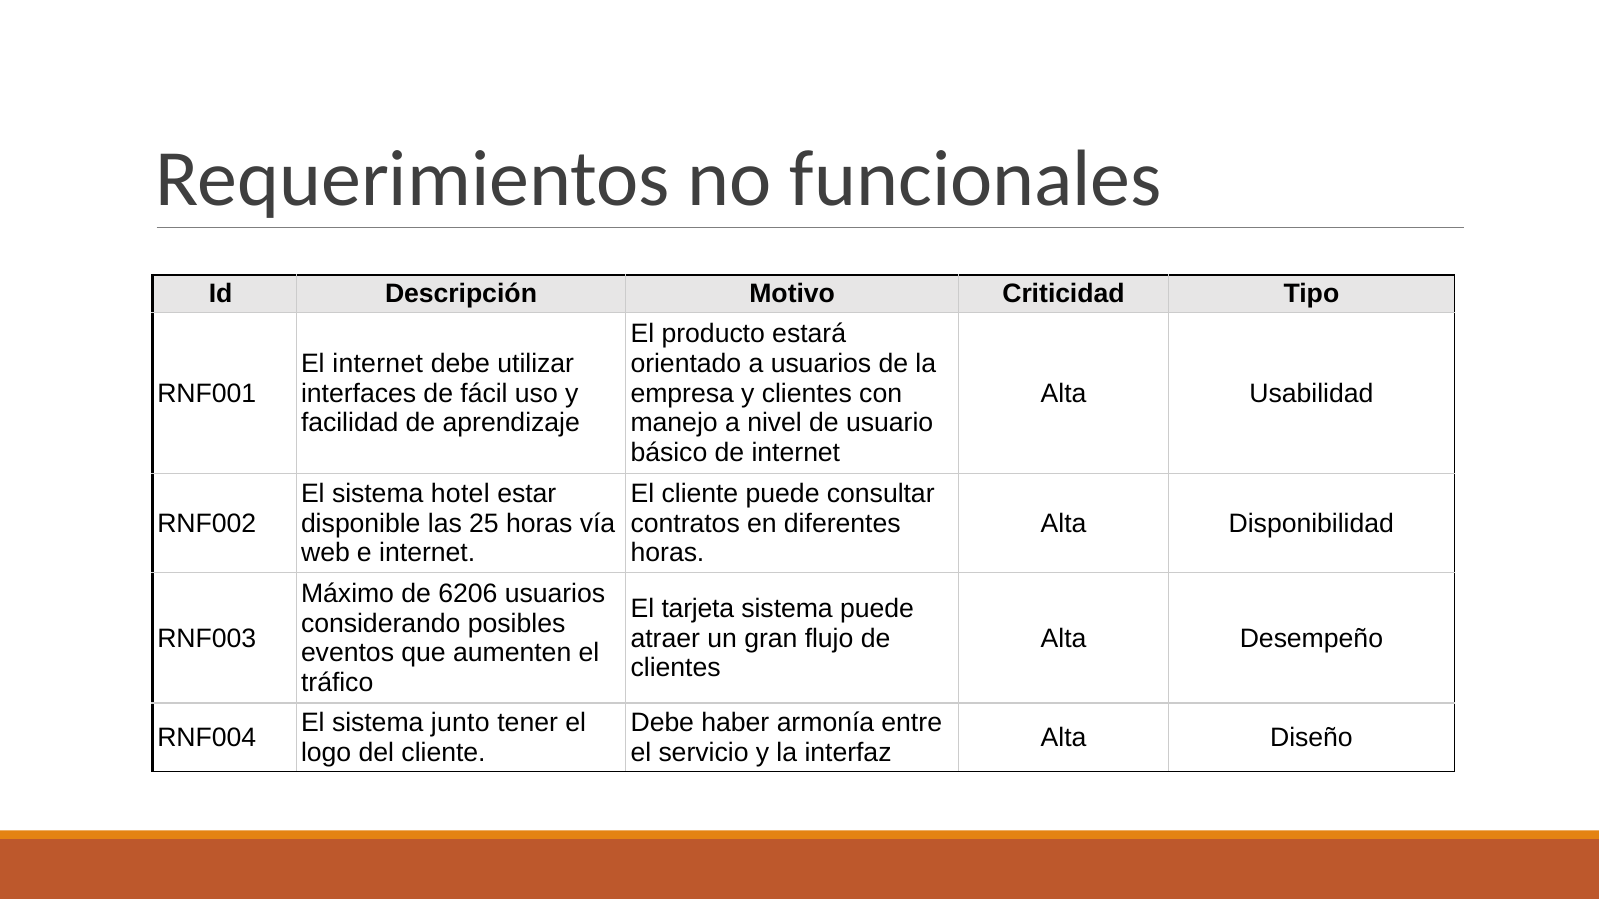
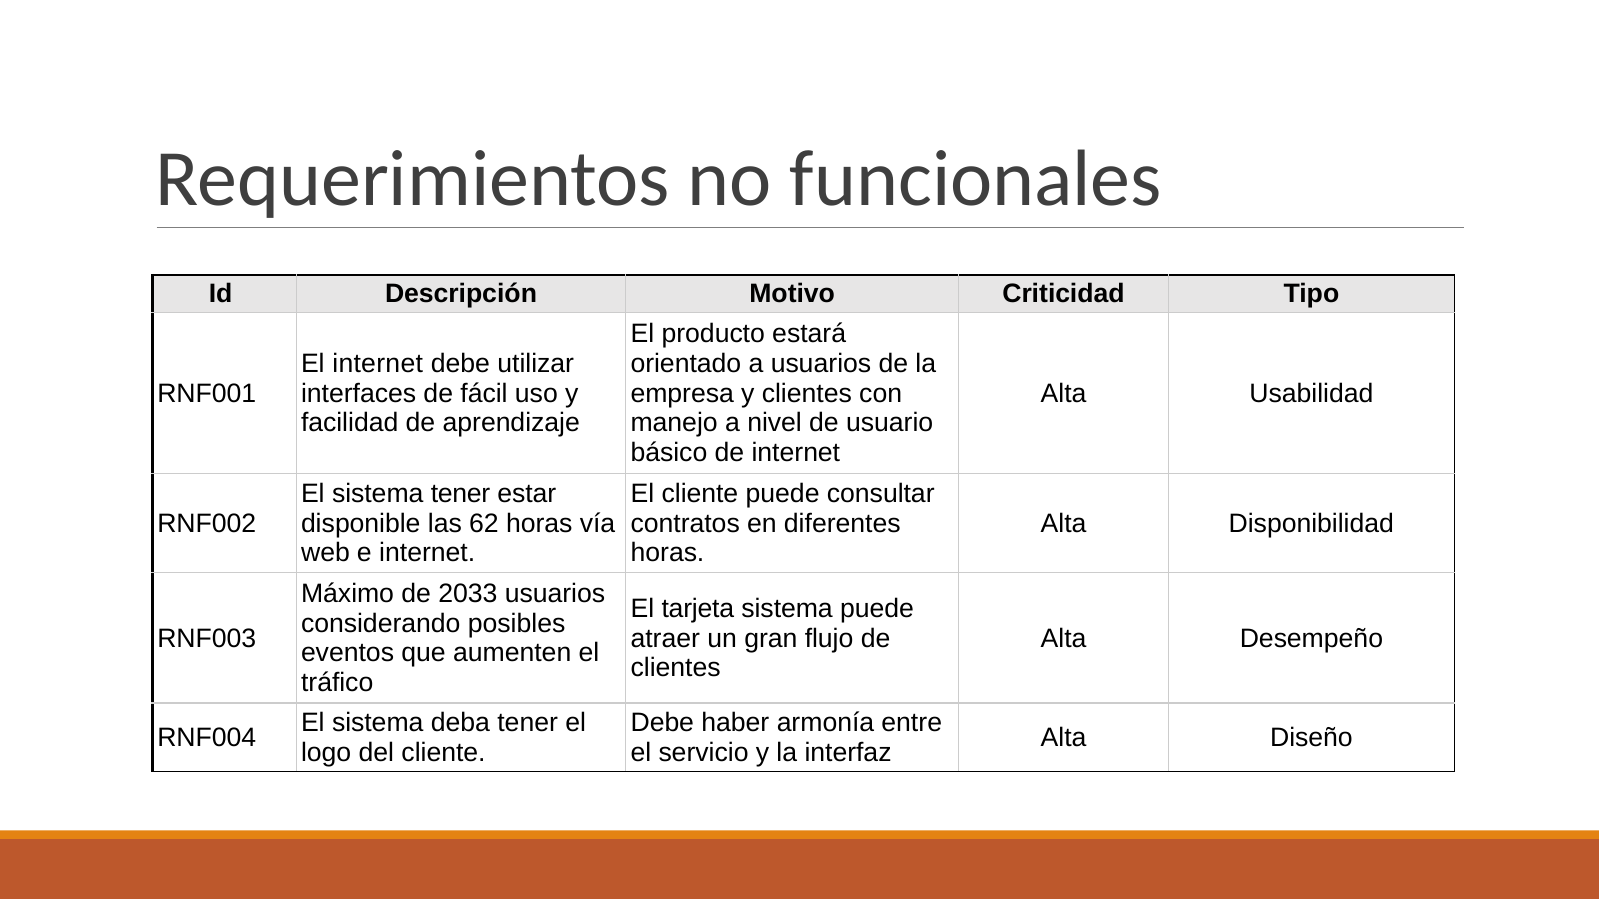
sistema hotel: hotel -> tener (461, 494)
25: 25 -> 62 (484, 524)
6206: 6206 -> 2033 (468, 594)
junto: junto -> deba (460, 723)
